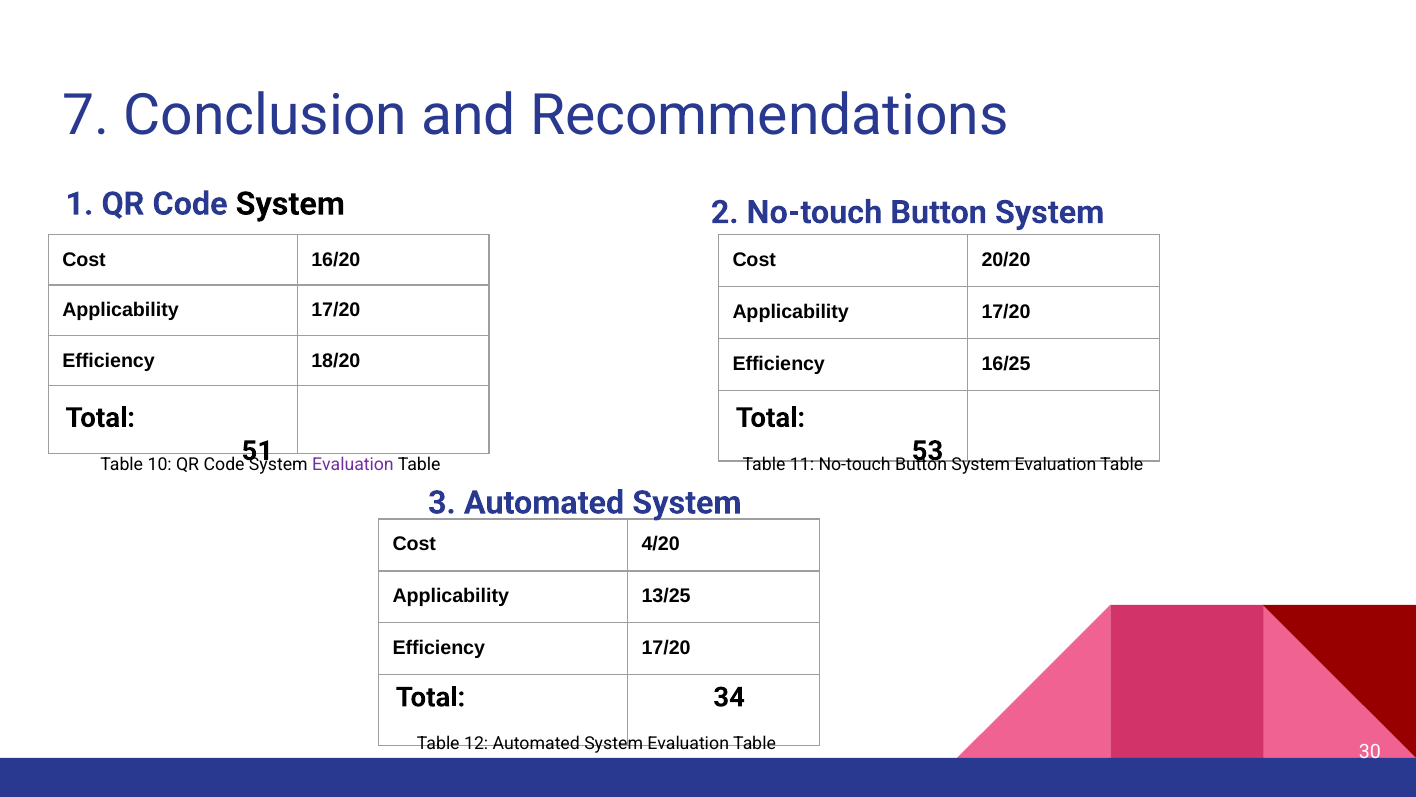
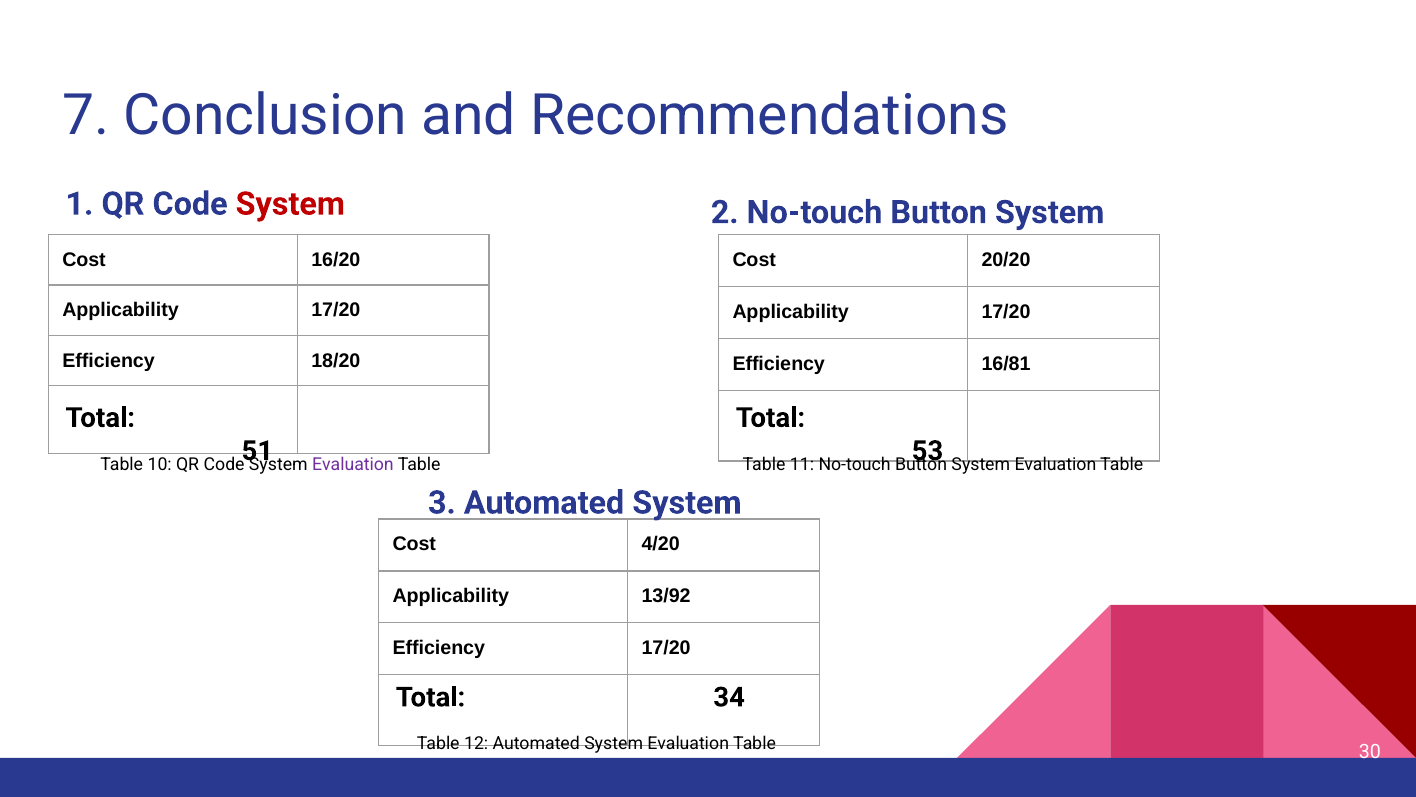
System colour: black -> red (290, 204)
16/25: 16/25 -> 16/81 (1006, 363)
13/25: 13/25 -> 13/92 (666, 596)
